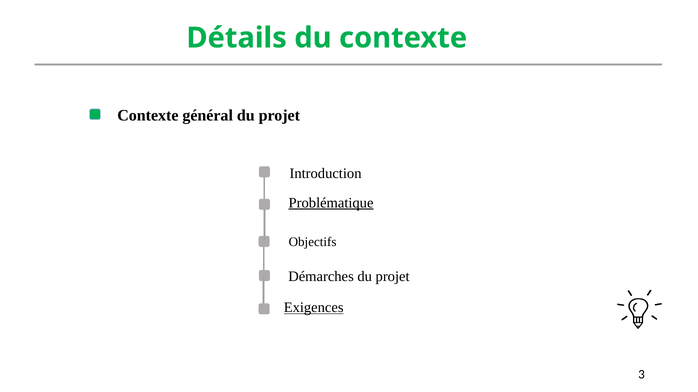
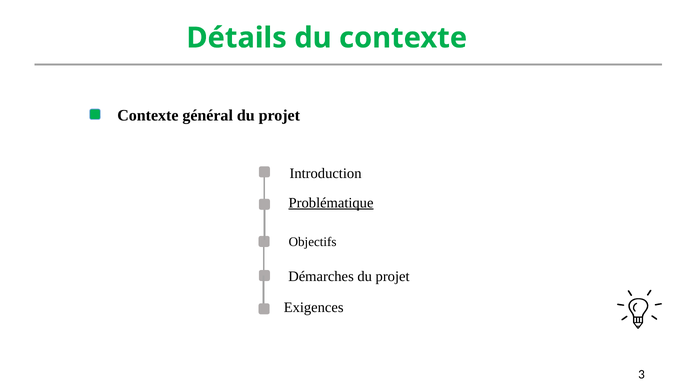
Exigences underline: present -> none (314, 308)
